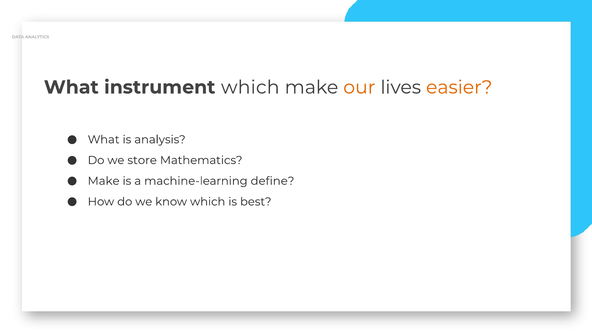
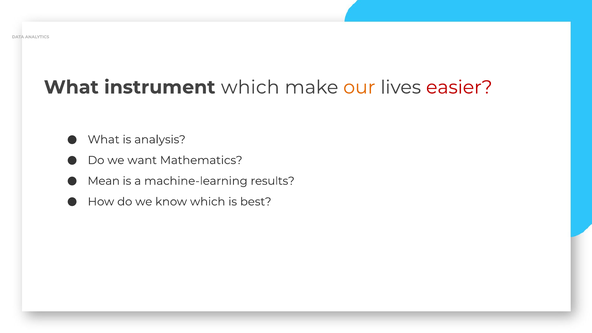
easier colour: orange -> red (459, 87)
store: store -> want (142, 160)
Make: Make -> Mean (104, 181)
define: define -> results (273, 181)
